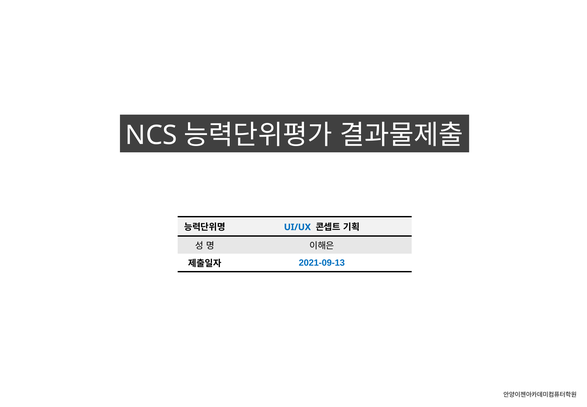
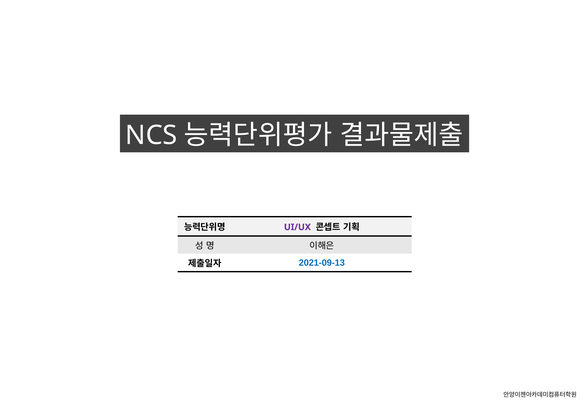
UI/UX colour: blue -> purple (297, 227)
